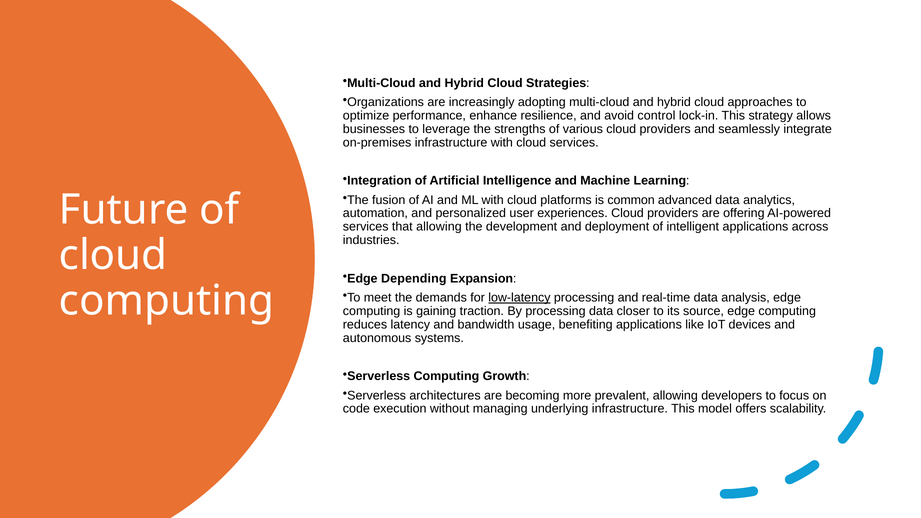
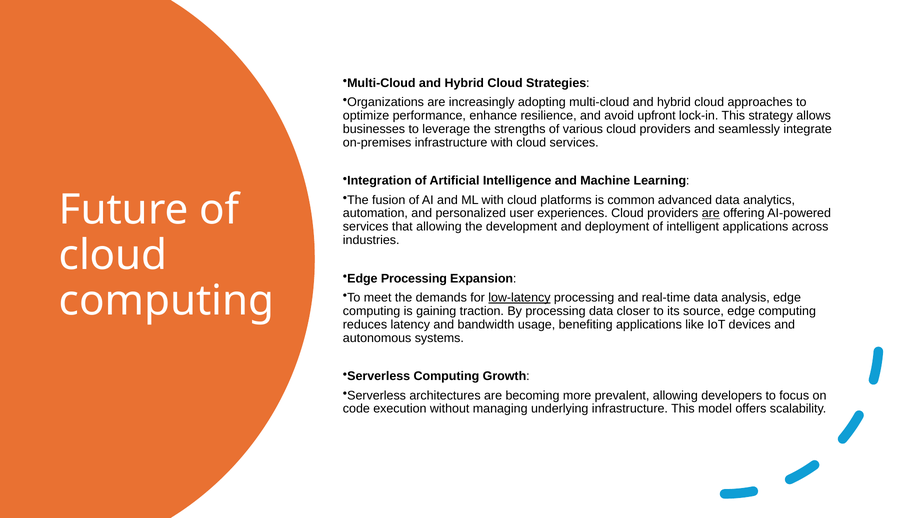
control: control -> upfront (657, 116)
are underline: none -> present (711, 213)
Edge Depending: Depending -> Processing (414, 279)
